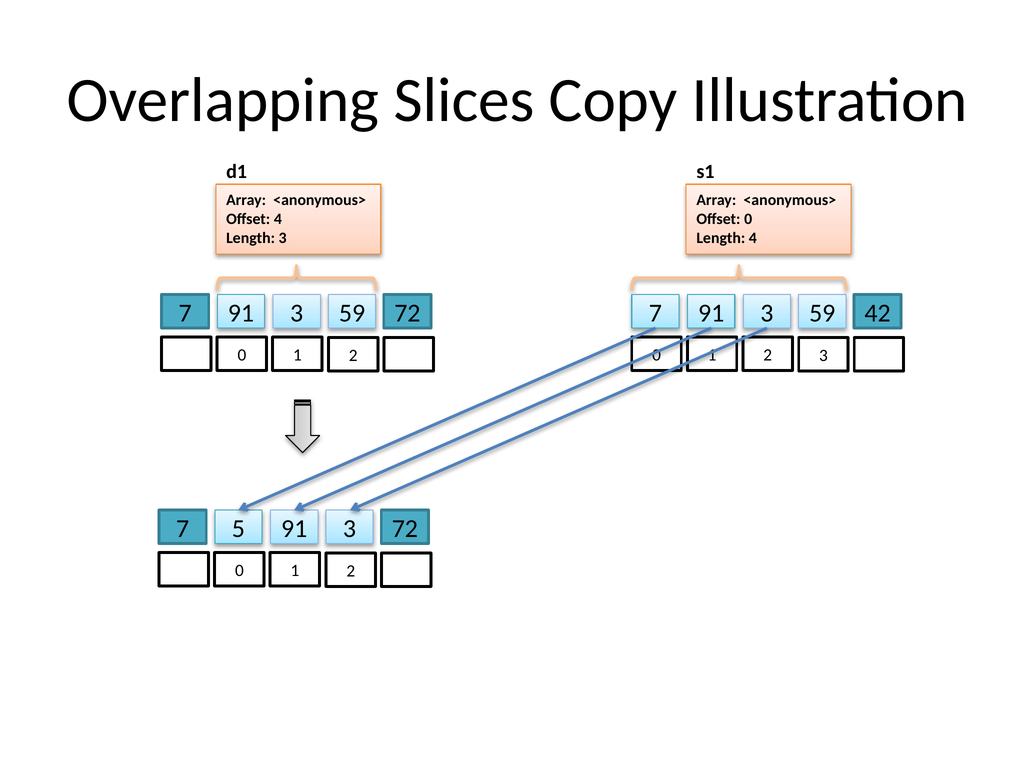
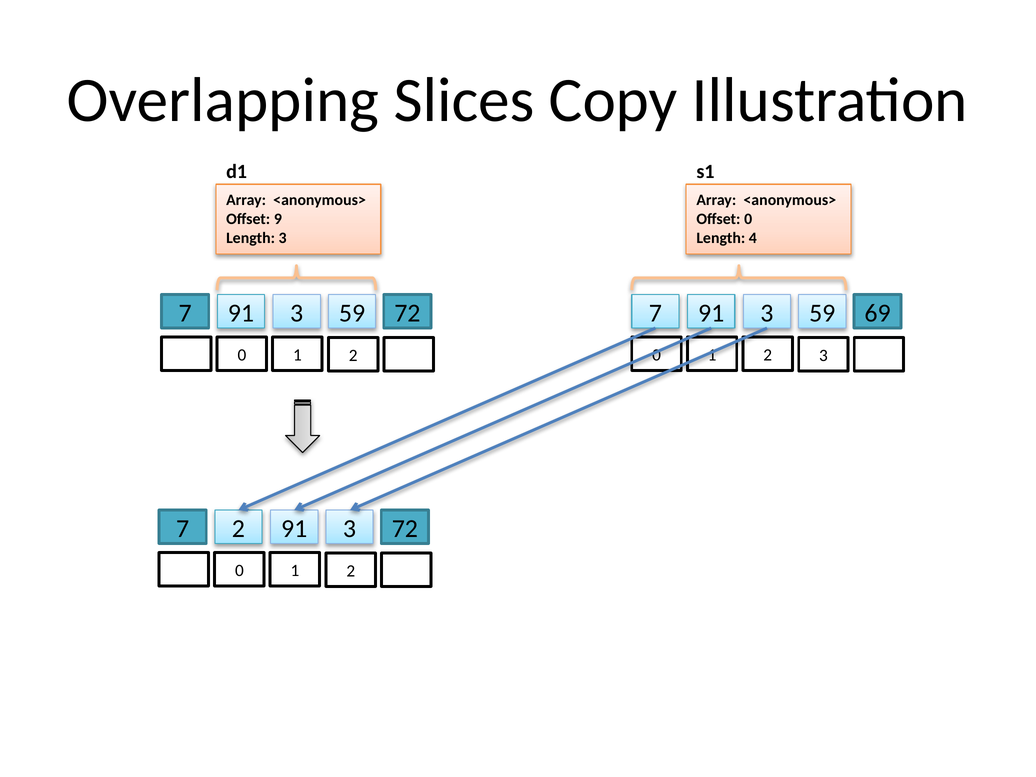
Offset 4: 4 -> 9 (278, 219)
42: 42 -> 69 (878, 313)
7 5: 5 -> 2 (238, 529)
